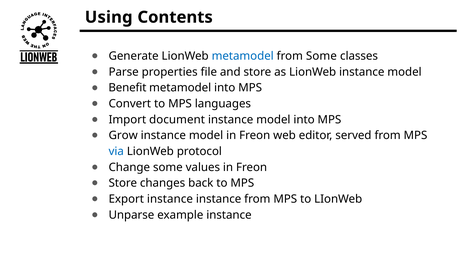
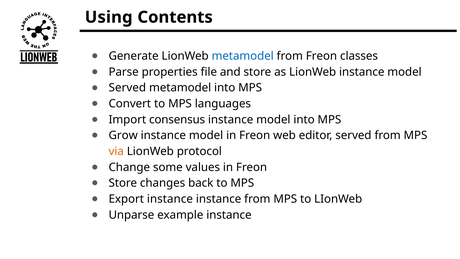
from Some: Some -> Freon (321, 56)
Benefit: Benefit -> Served (127, 88)
document: document -> consensus (177, 119)
via colour: blue -> orange (116, 151)
